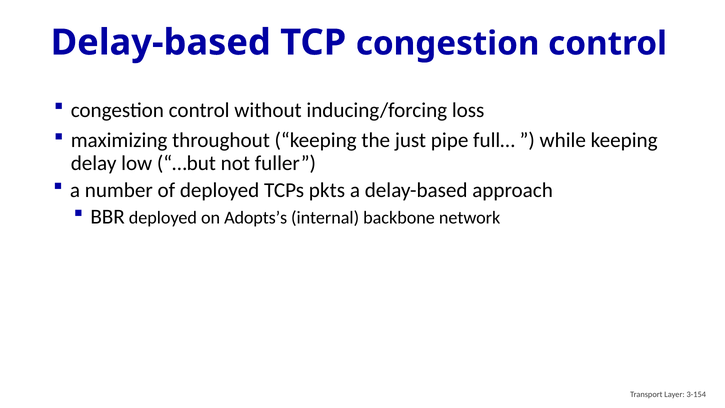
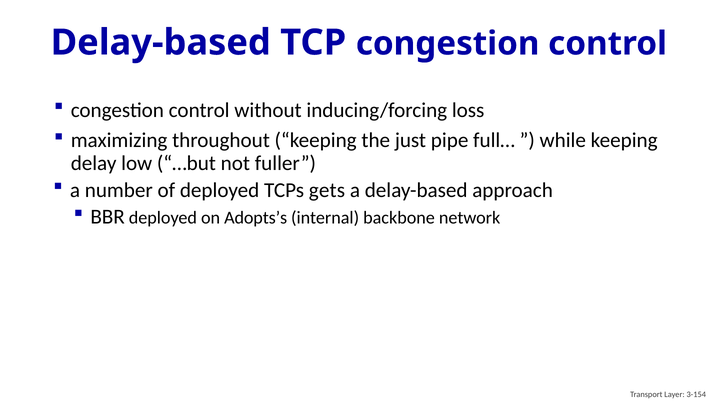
pkts: pkts -> gets (327, 190)
